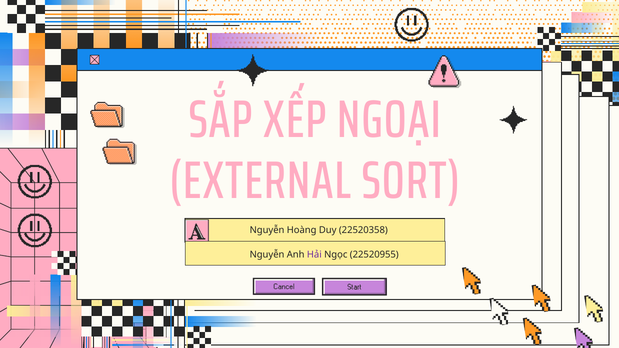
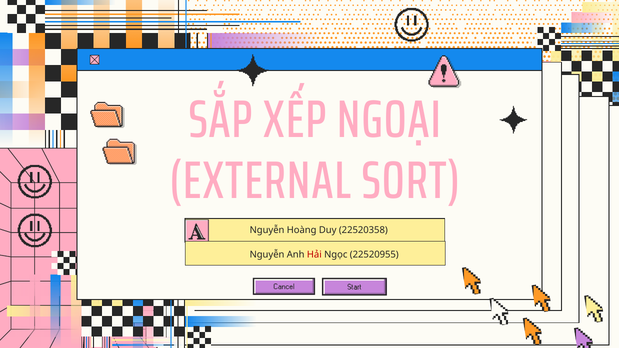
Hải colour: purple -> red (314, 255)
